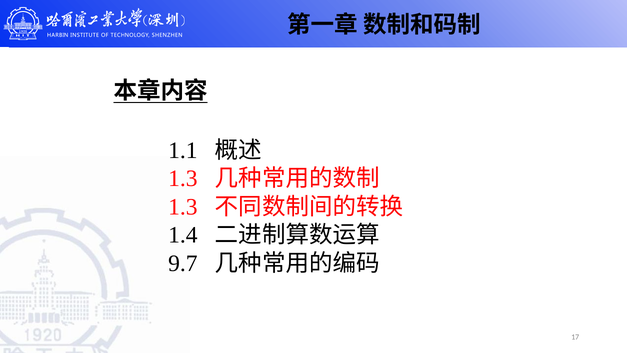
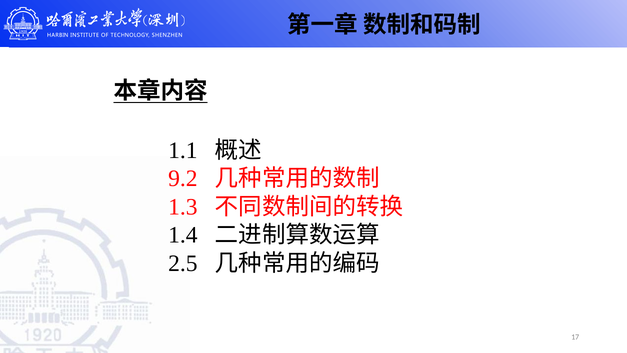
1.3: 1.3 -> 9.2 (183, 179)
9.7: 9.7 -> 2.5 (183, 263)
